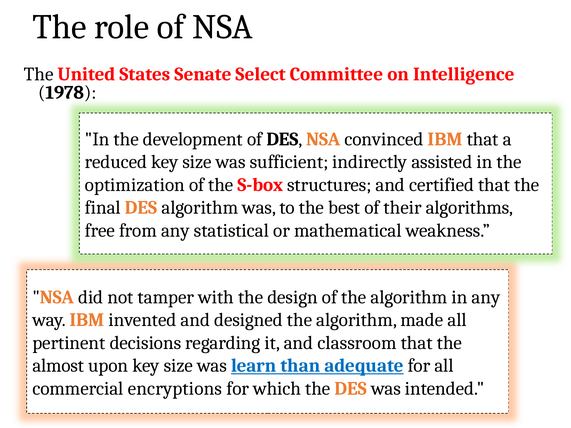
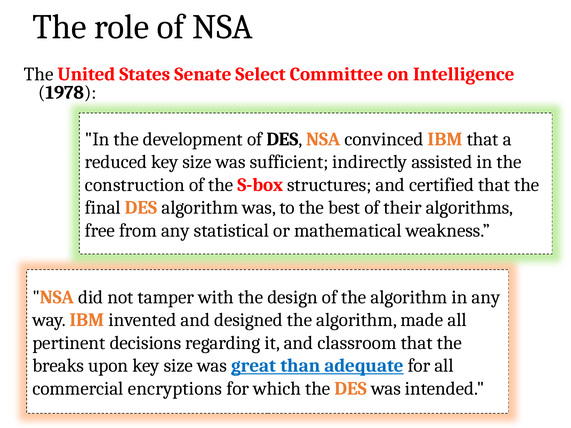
optimization: optimization -> construction (135, 185)
almost: almost -> breaks (58, 366)
learn: learn -> great (254, 366)
